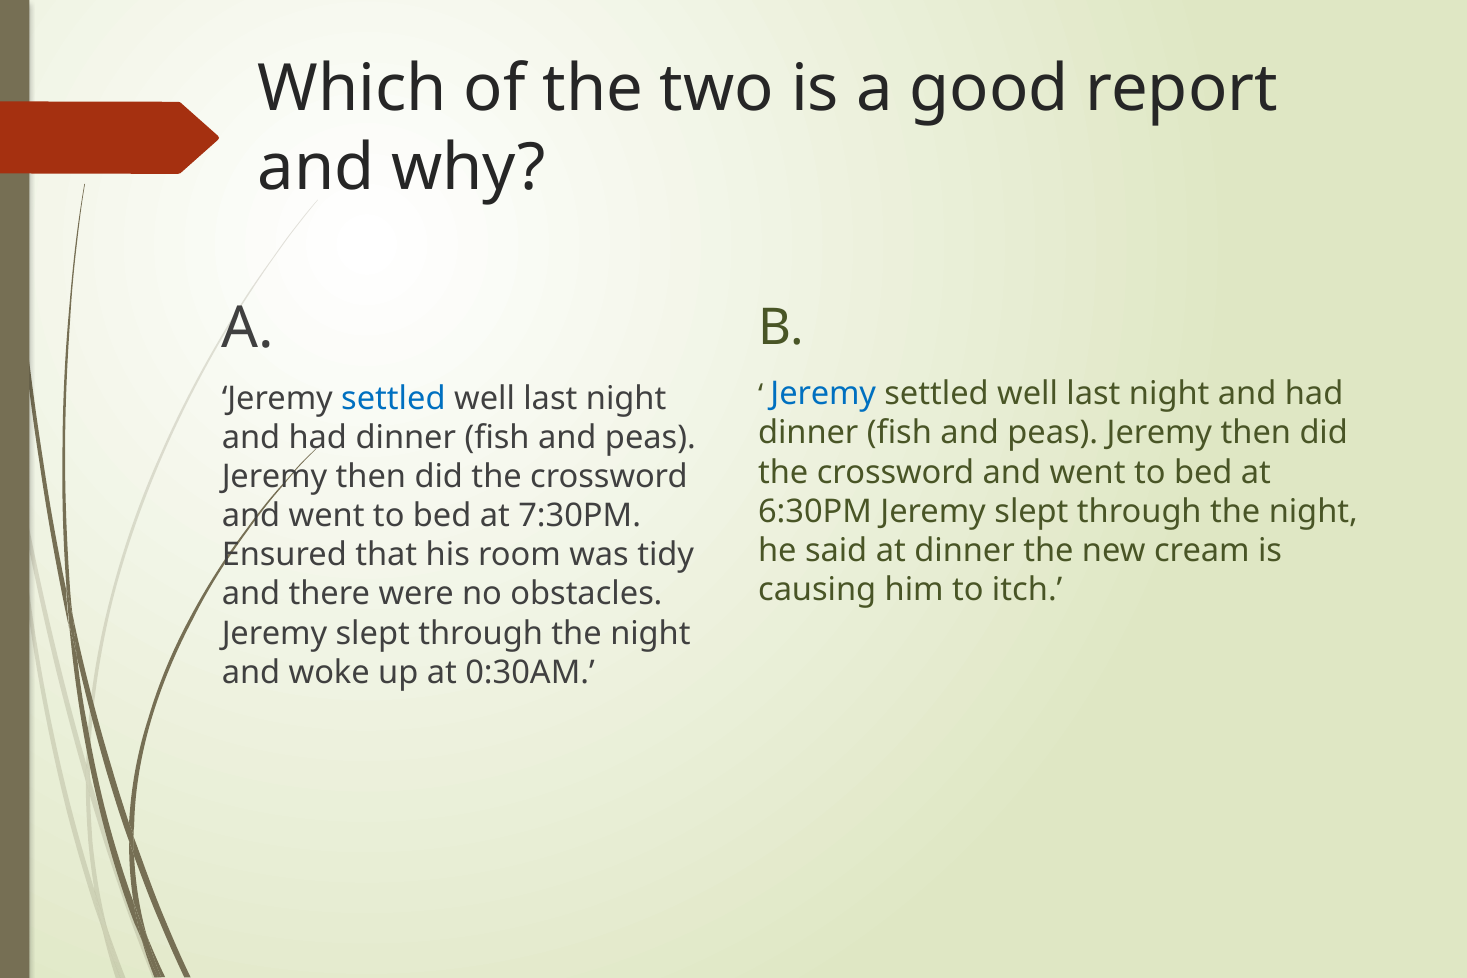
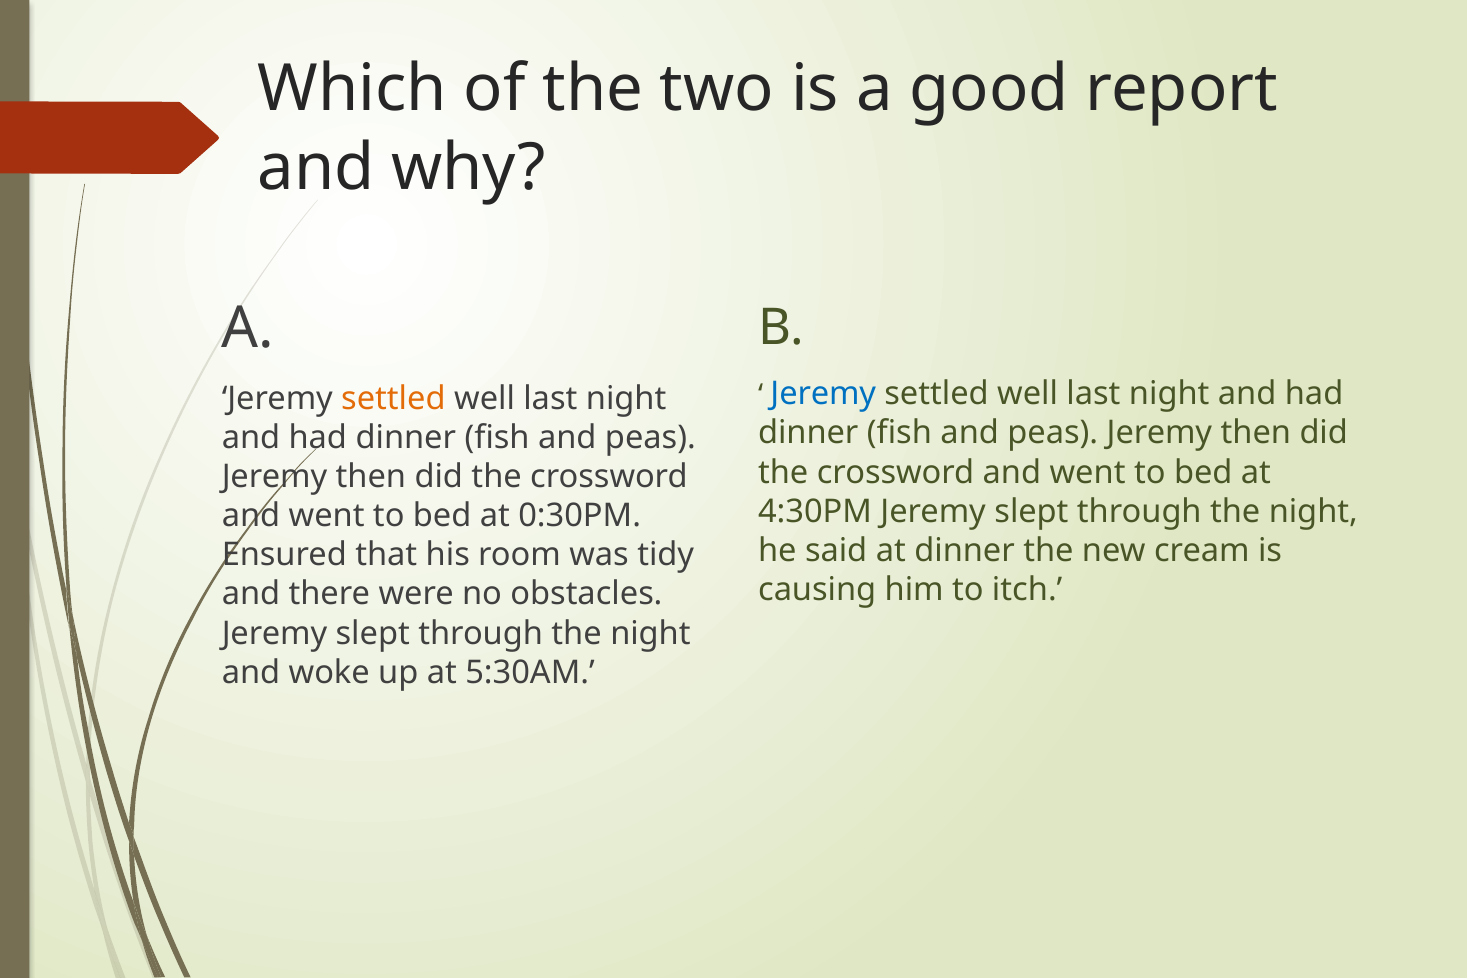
settled colour: blue -> orange (393, 399)
6:30PM: 6:30PM -> 4:30PM (815, 511)
7:30PM: 7:30PM -> 0:30PM (580, 516)
0:30AM: 0:30AM -> 5:30AM (530, 672)
